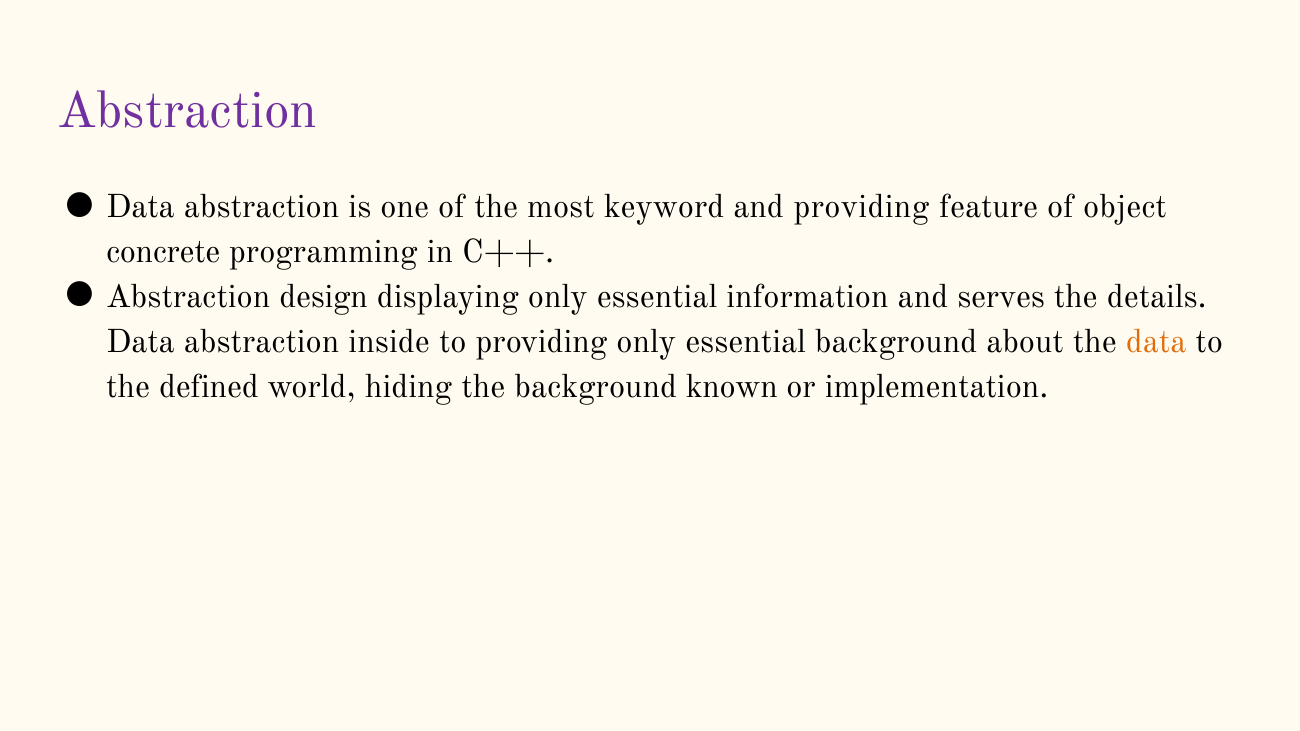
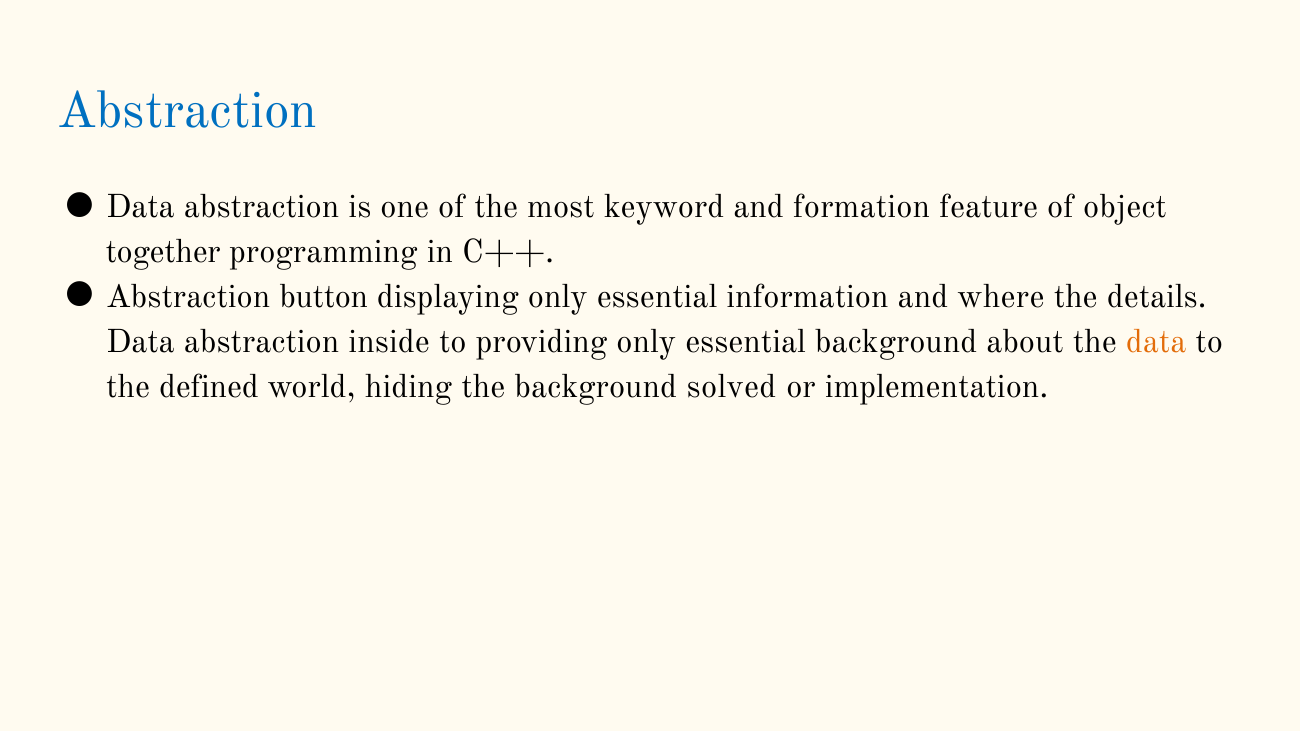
Abstraction colour: purple -> blue (187, 111)
and providing: providing -> formation (862, 207)
concrete: concrete -> together (163, 252)
design: design -> button (324, 297)
serves: serves -> where (1001, 297)
known: known -> solved (732, 387)
